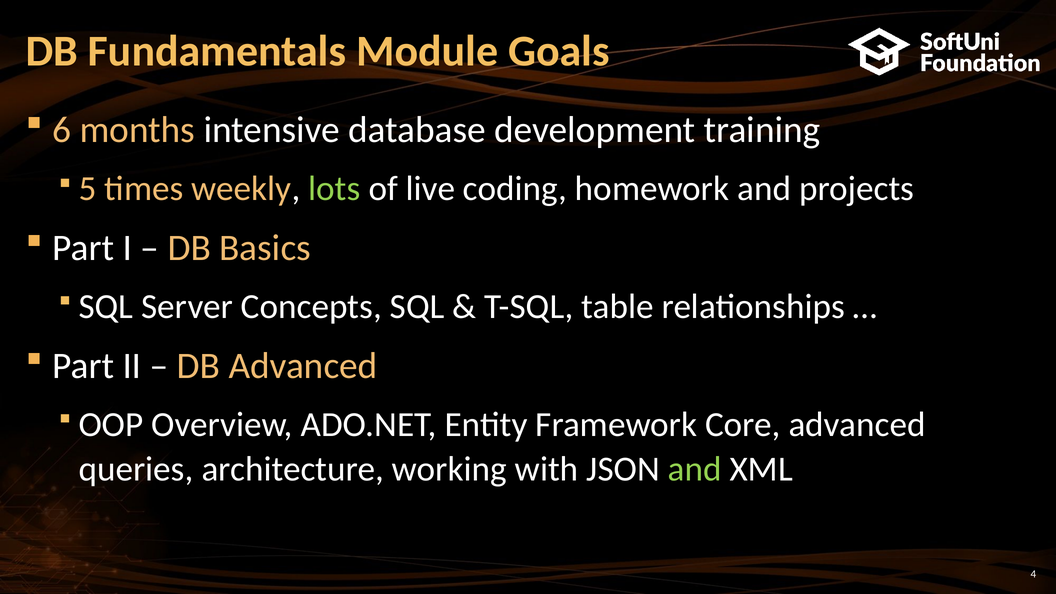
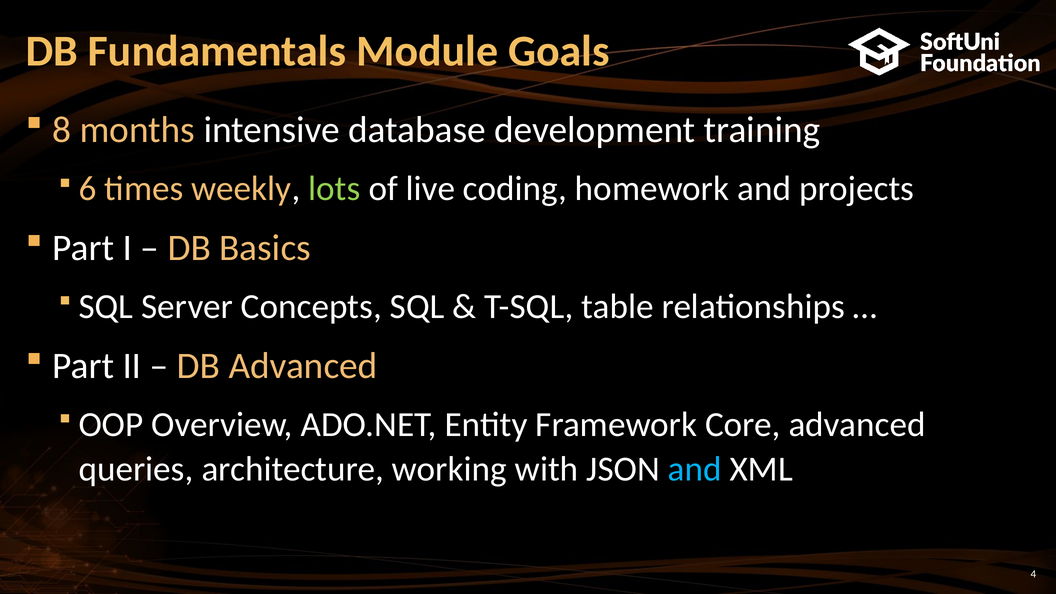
6: 6 -> 8 (62, 130)
5: 5 -> 6 (88, 189)
and colour: light green -> light blue (695, 469)
